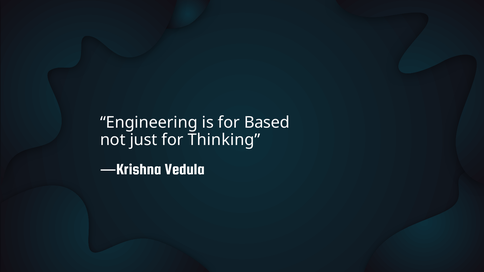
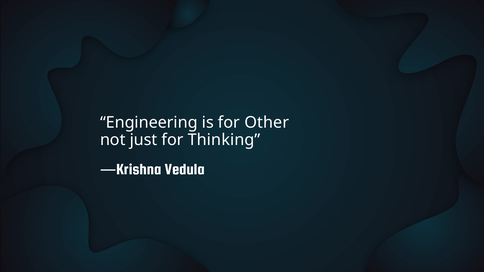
Based: Based -> Other (267, 123)
